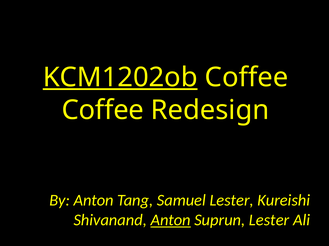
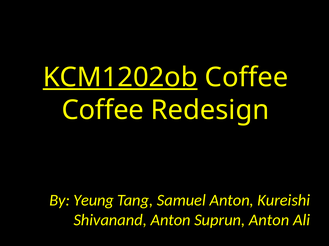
By Anton: Anton -> Yeung (94, 201)
Samuel Lester: Lester -> Anton (232, 201)
Anton underline: present -> none (171, 221)
Suprun Lester: Lester -> Anton (269, 221)
